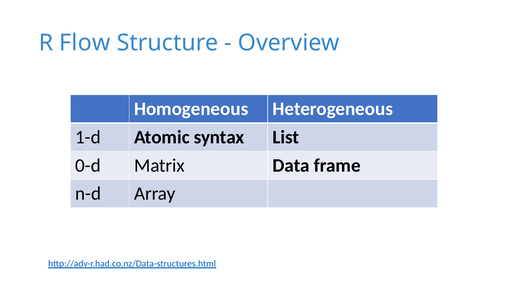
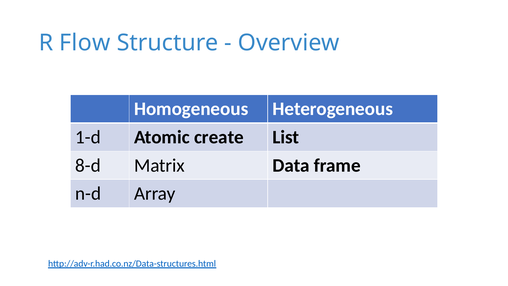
syntax: syntax -> create (219, 137)
0-d: 0-d -> 8-d (88, 165)
